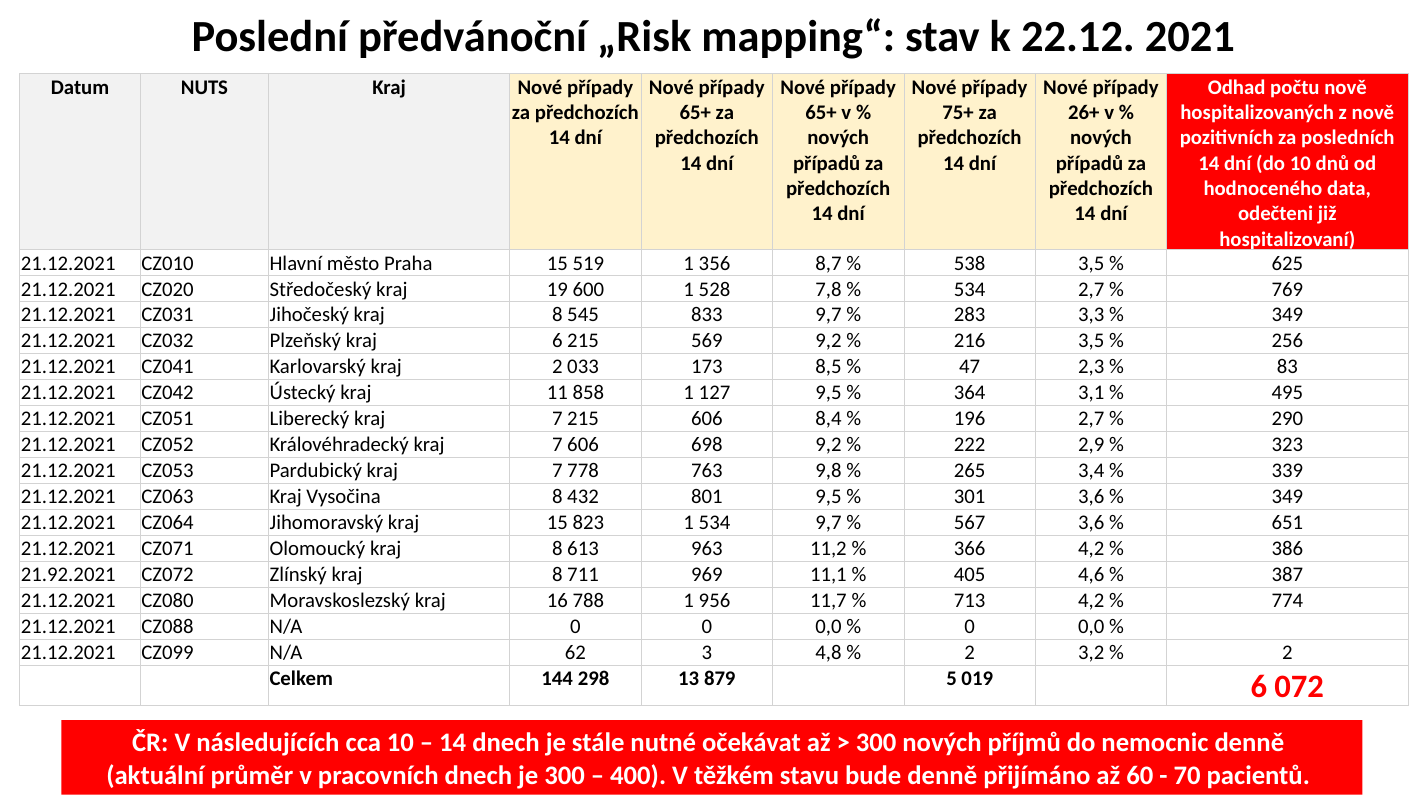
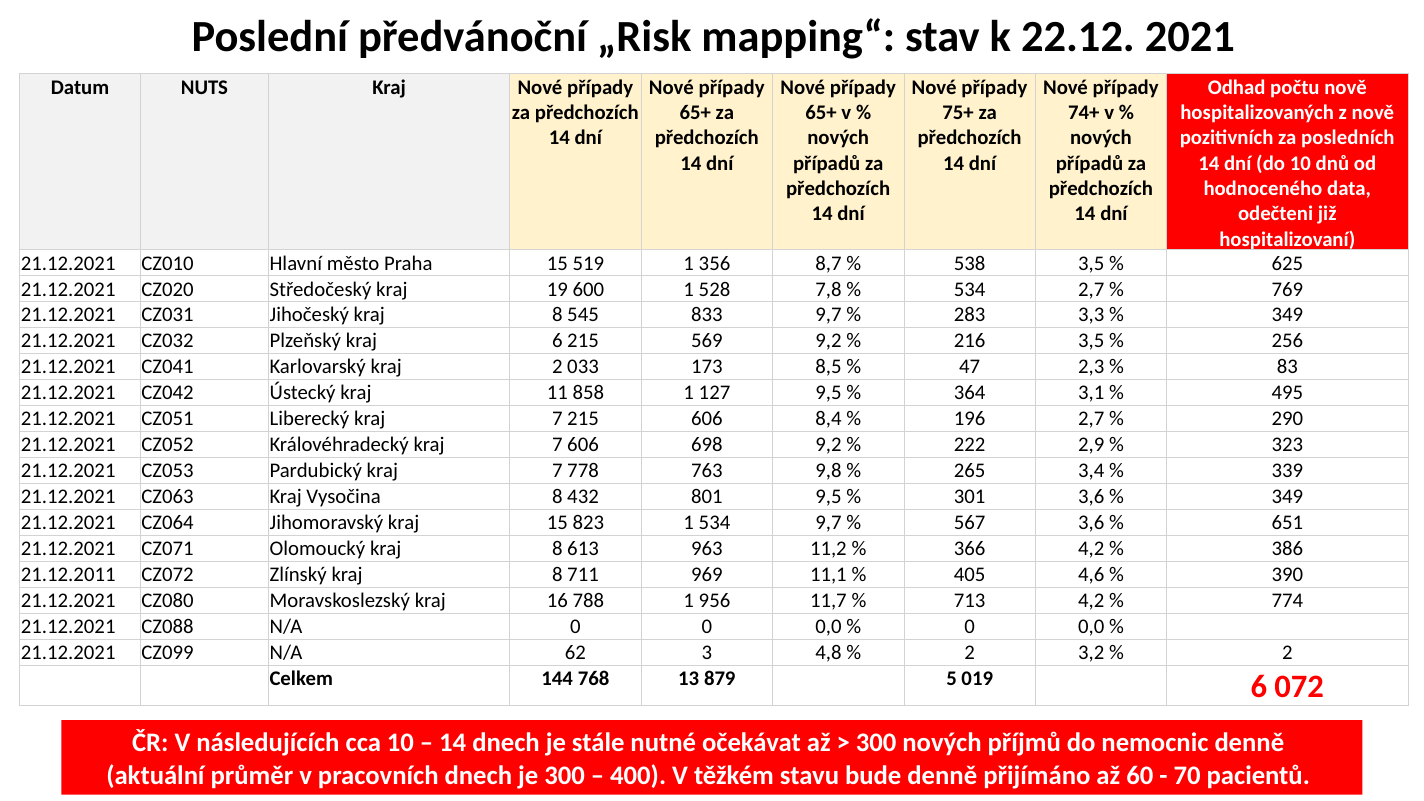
26+: 26+ -> 74+ (1084, 113)
21.92.2021: 21.92.2021 -> 21.12.2011 (68, 575)
387: 387 -> 390 (1287, 575)
298: 298 -> 768 (594, 679)
